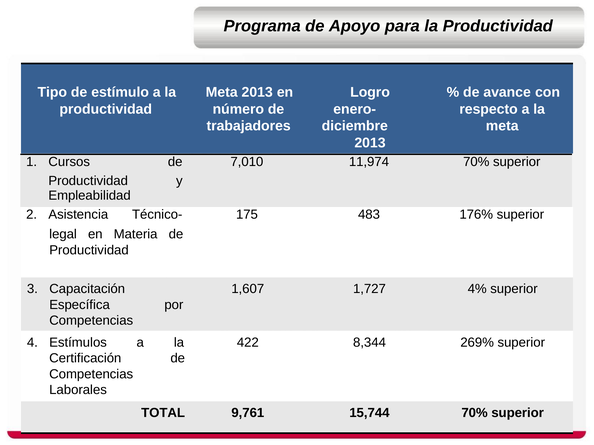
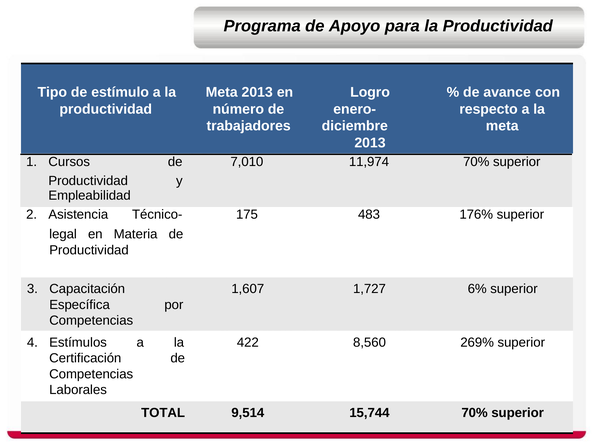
4%: 4% -> 6% (477, 289)
8,344: 8,344 -> 8,560 (369, 343)
9,761: 9,761 -> 9,514 (248, 413)
